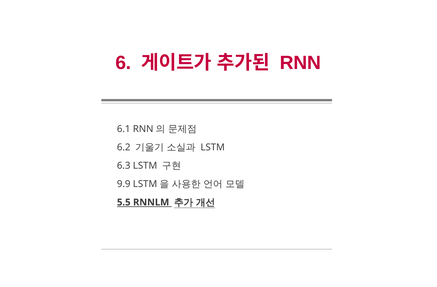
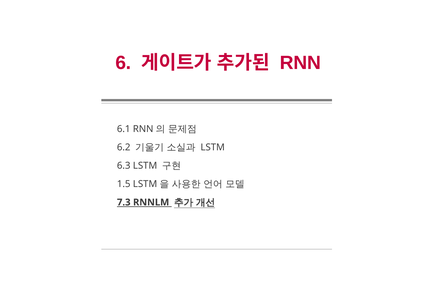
9.9: 9.9 -> 1.5 (124, 184)
5.5: 5.5 -> 7.3 (124, 202)
